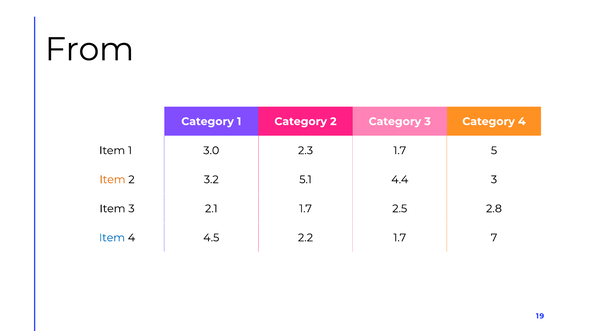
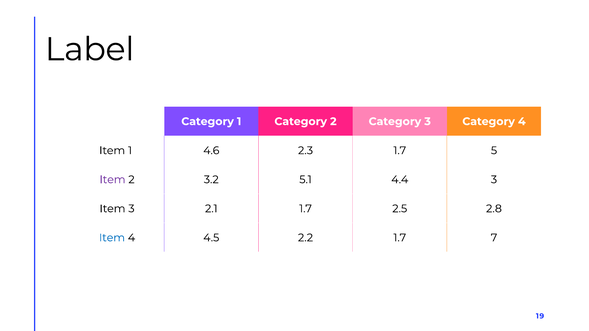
From: From -> Label (90, 49)
3.0: 3.0 -> 4.6 (211, 151)
Item colour: orange -> purple (113, 180)
